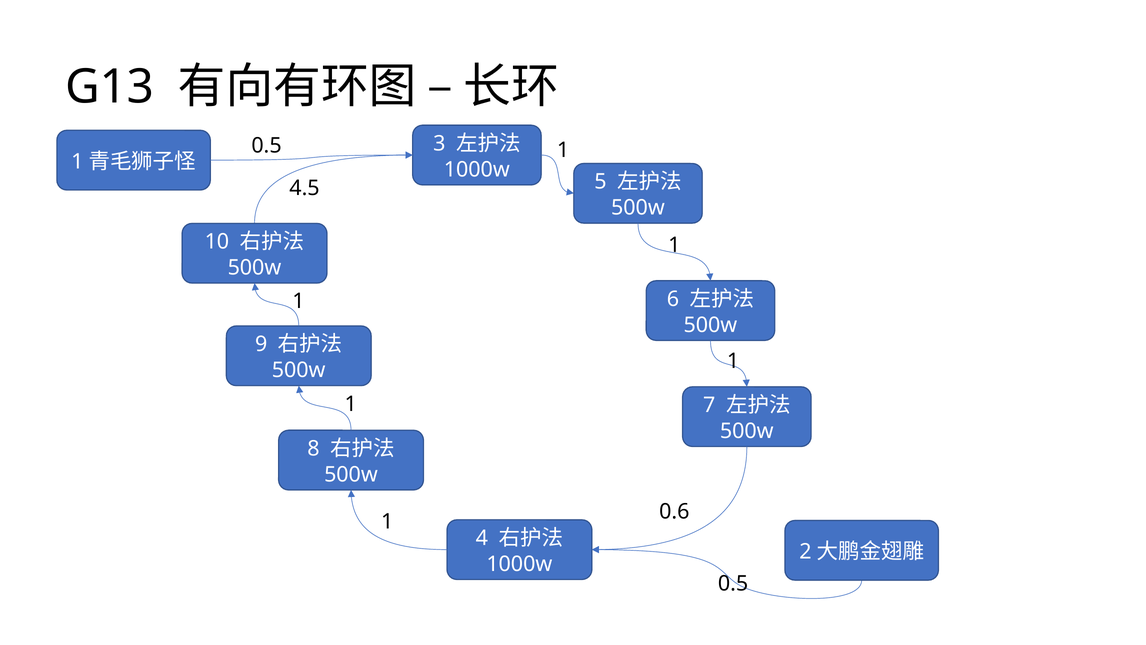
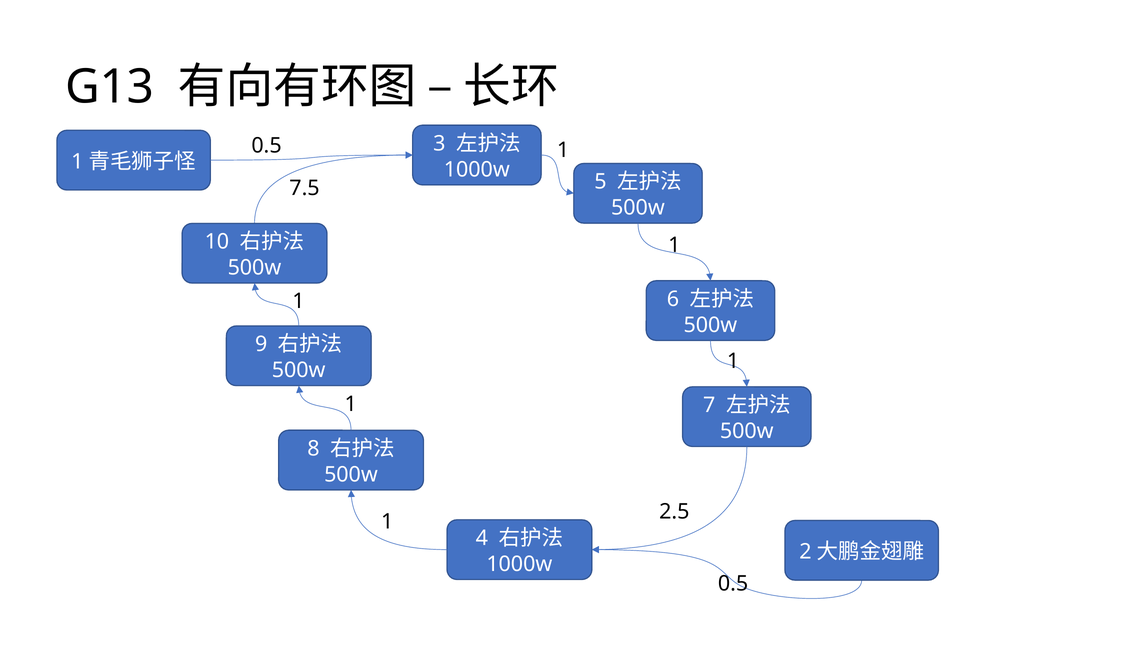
4.5: 4.5 -> 7.5 (305, 188)
0.6: 0.6 -> 2.5 (674, 511)
